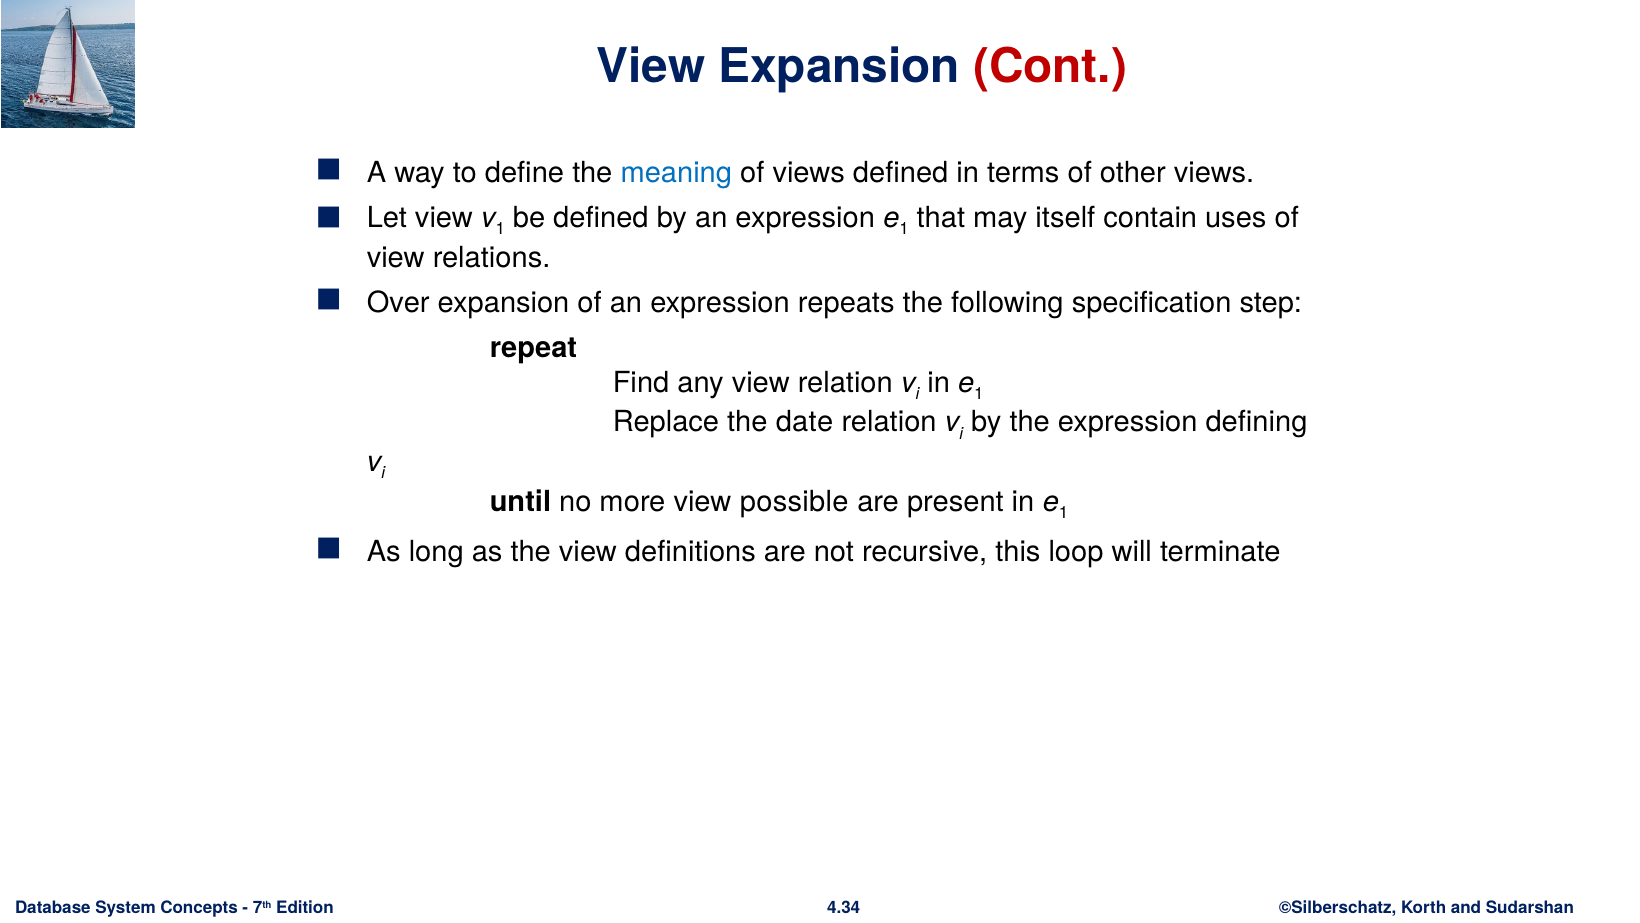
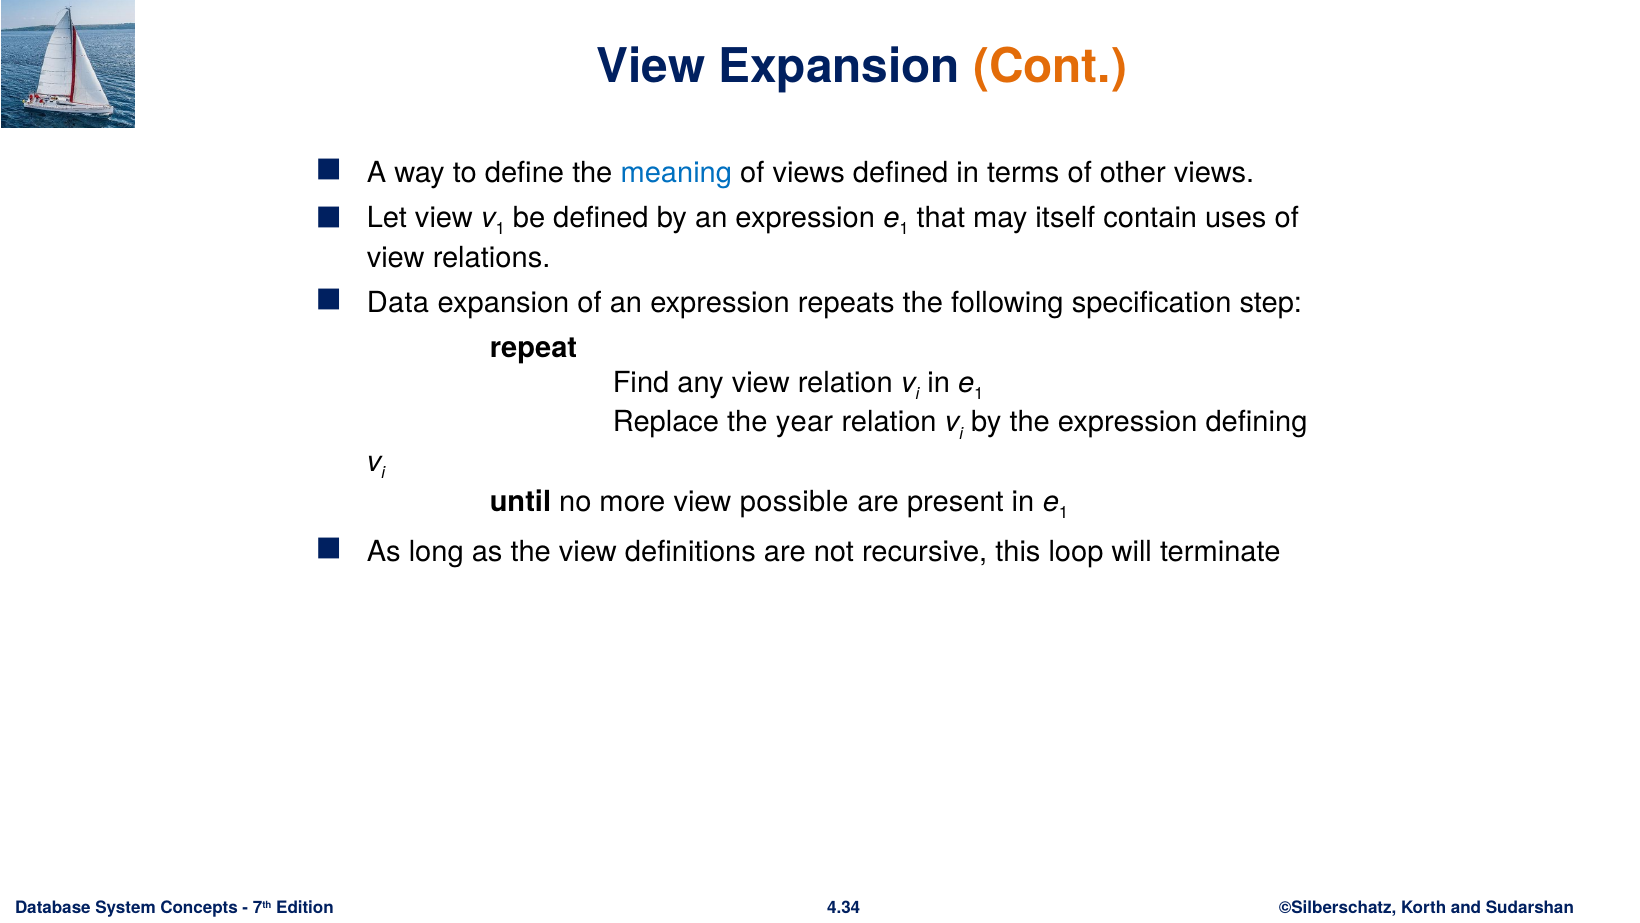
Cont colour: red -> orange (1050, 66)
Over: Over -> Data (398, 302)
date: date -> year (804, 422)
